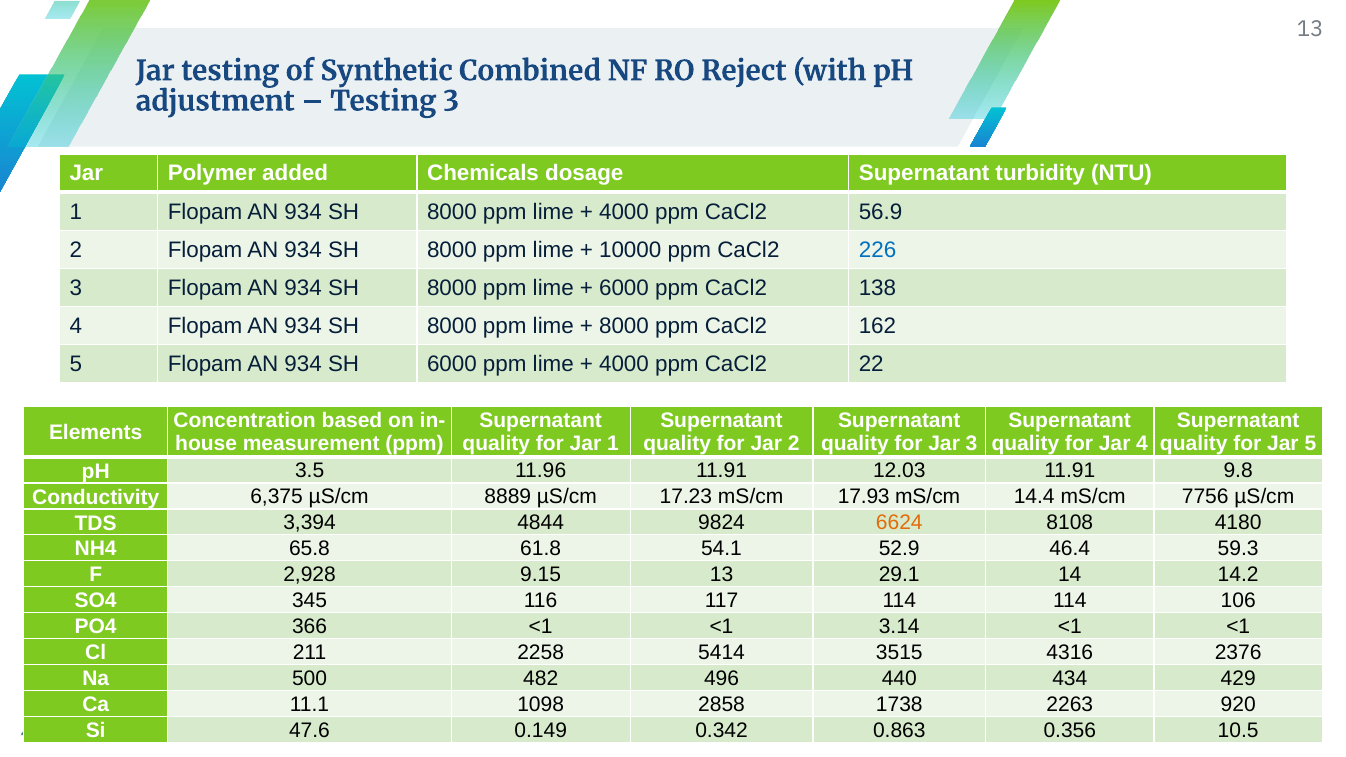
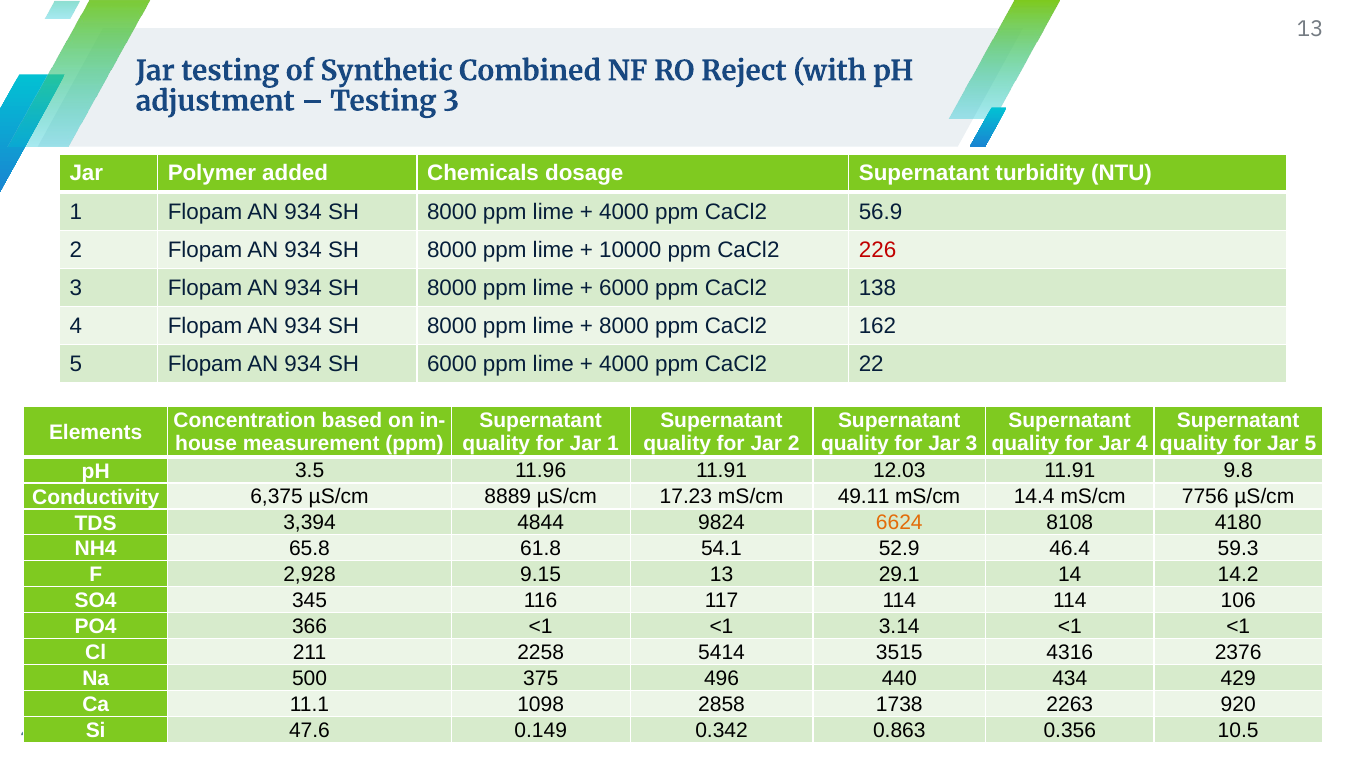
226 colour: blue -> red (878, 250)
17.93: 17.93 -> 49.11 (864, 497)
482: 482 -> 375 (541, 678)
